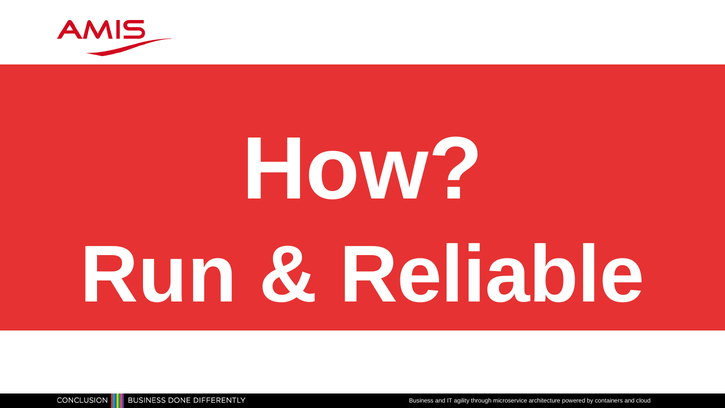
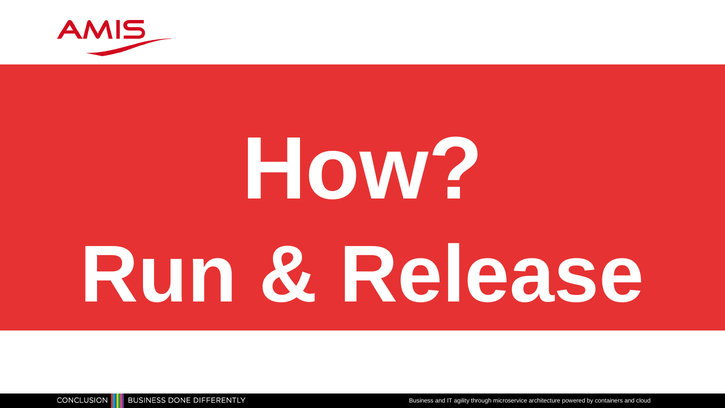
Reliable: Reliable -> Release (492, 275)
